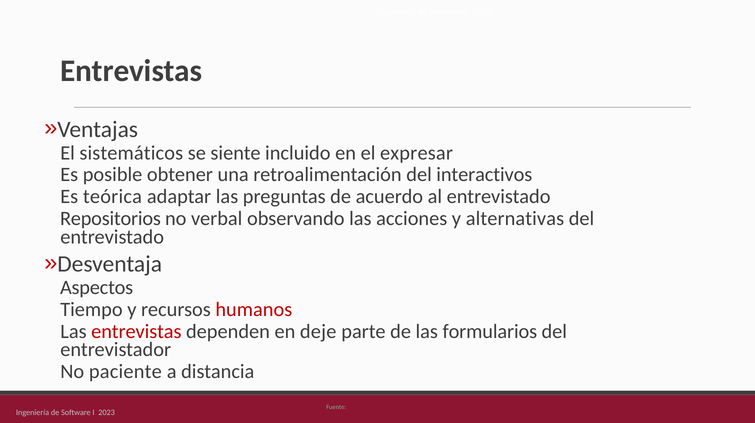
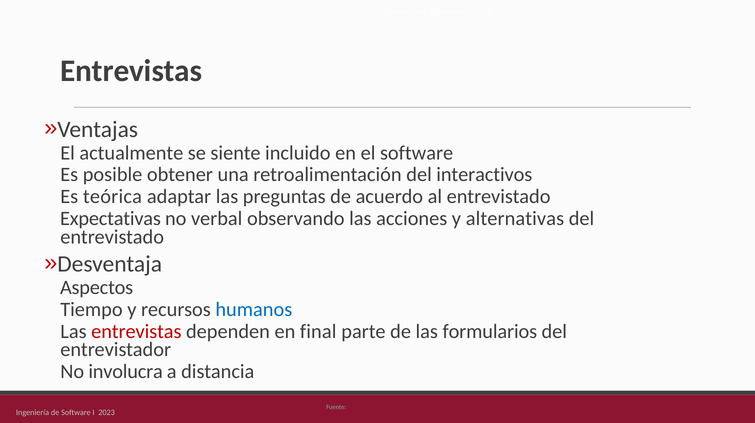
sistemáticos: sistemáticos -> actualmente (131, 153)
el expresar: expresar -> software (417, 153)
Repositorios: Repositorios -> Expectativas (110, 219)
humanos colour: red -> blue (254, 309)
deje: deje -> final (318, 331)
paciente: paciente -> involucra (126, 372)
